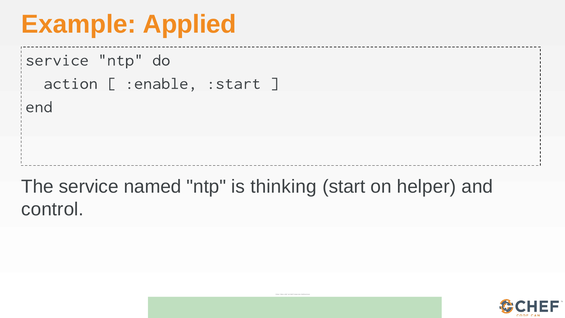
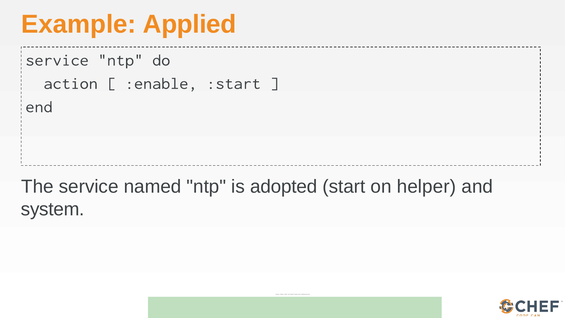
thinking: thinking -> adopted (284, 186)
control: control -> system (53, 209)
